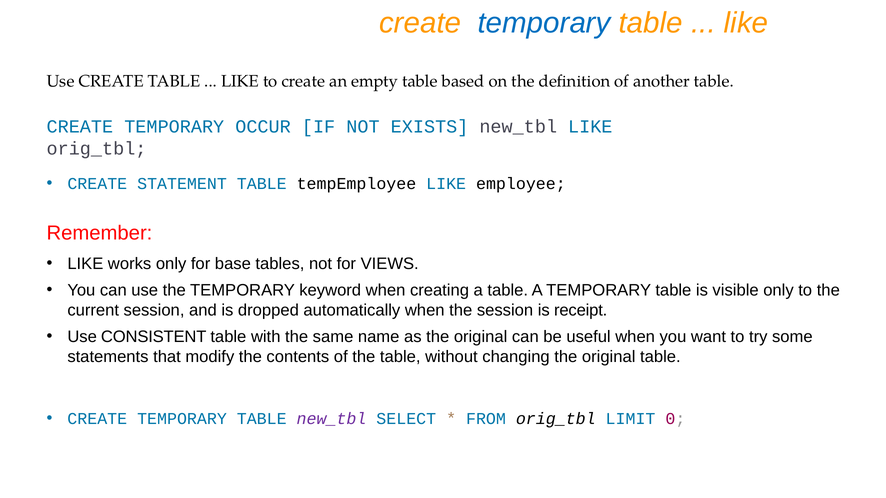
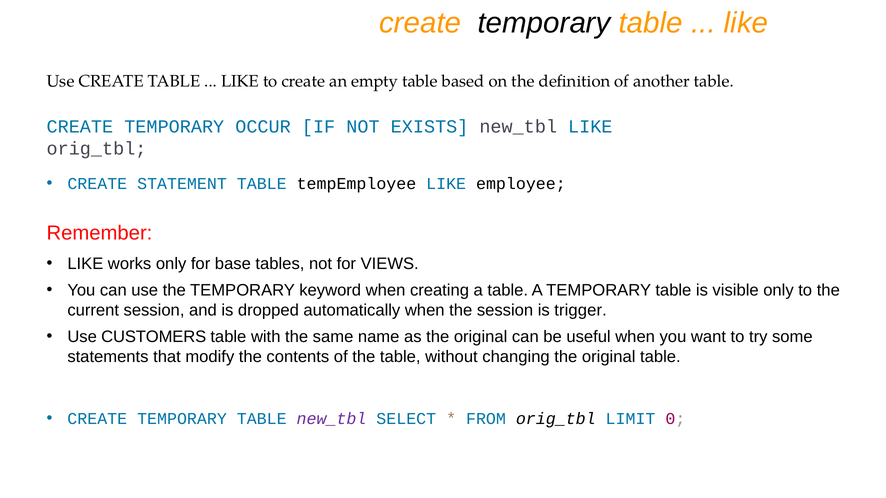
temporary colour: blue -> black (544, 23)
receipt: receipt -> trigger (581, 310)
CONSISTENT: CONSISTENT -> CUSTOMERS (154, 337)
